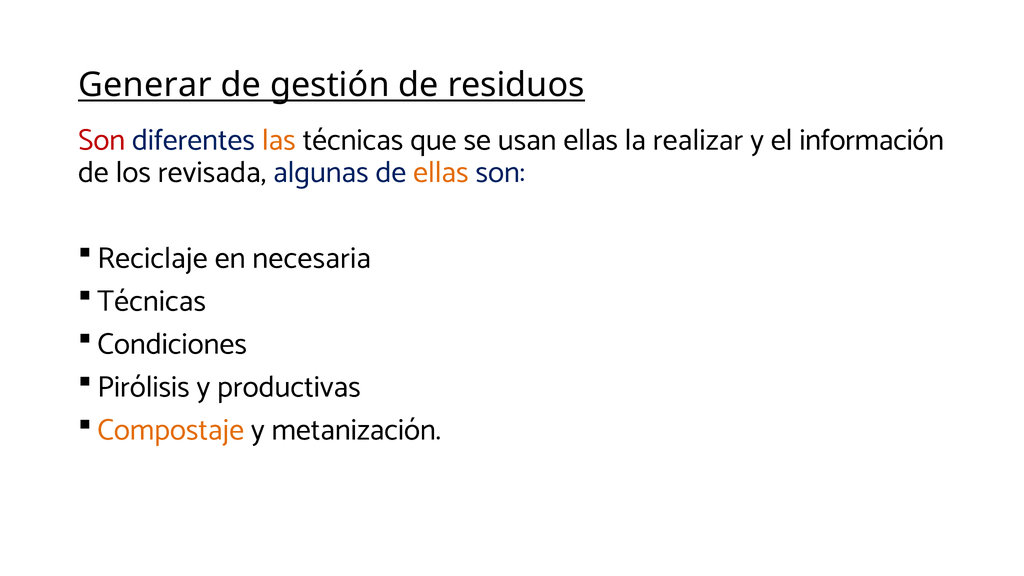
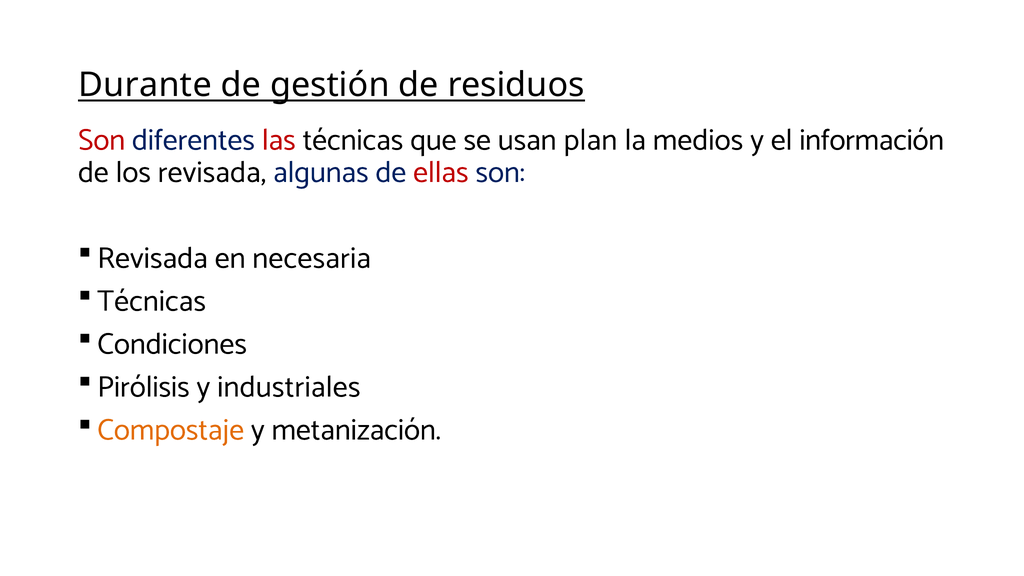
Generar: Generar -> Durante (145, 85)
las colour: orange -> red (279, 140)
usan ellas: ellas -> plan (590, 140)
realizar: realizar -> medios (698, 140)
ellas colour: orange -> red (441, 172)
Reciclaje: Reciclaje -> Revisada (153, 258)
productivas: productivas -> industriales (289, 387)
